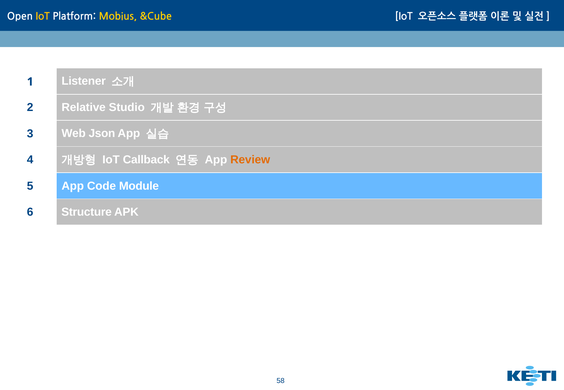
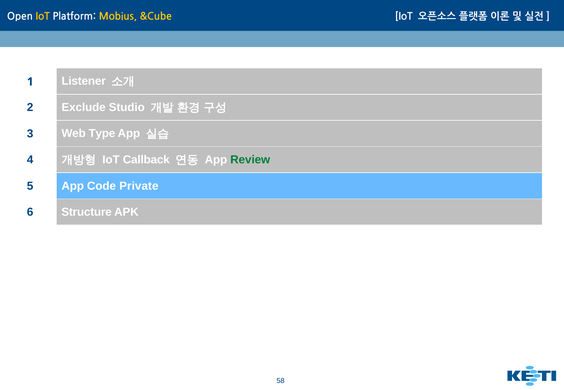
Relative: Relative -> Exclude (84, 107)
Json: Json -> Type (102, 134)
Review colour: orange -> green (250, 160)
Module: Module -> Private (139, 186)
